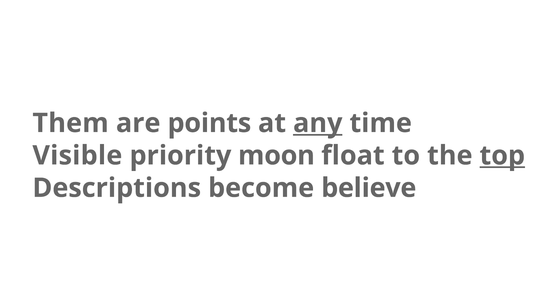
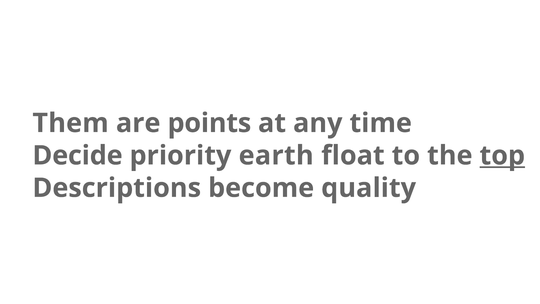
any underline: present -> none (318, 123)
Visible: Visible -> Decide (78, 155)
moon: moon -> earth (276, 155)
believe: believe -> quality (369, 188)
